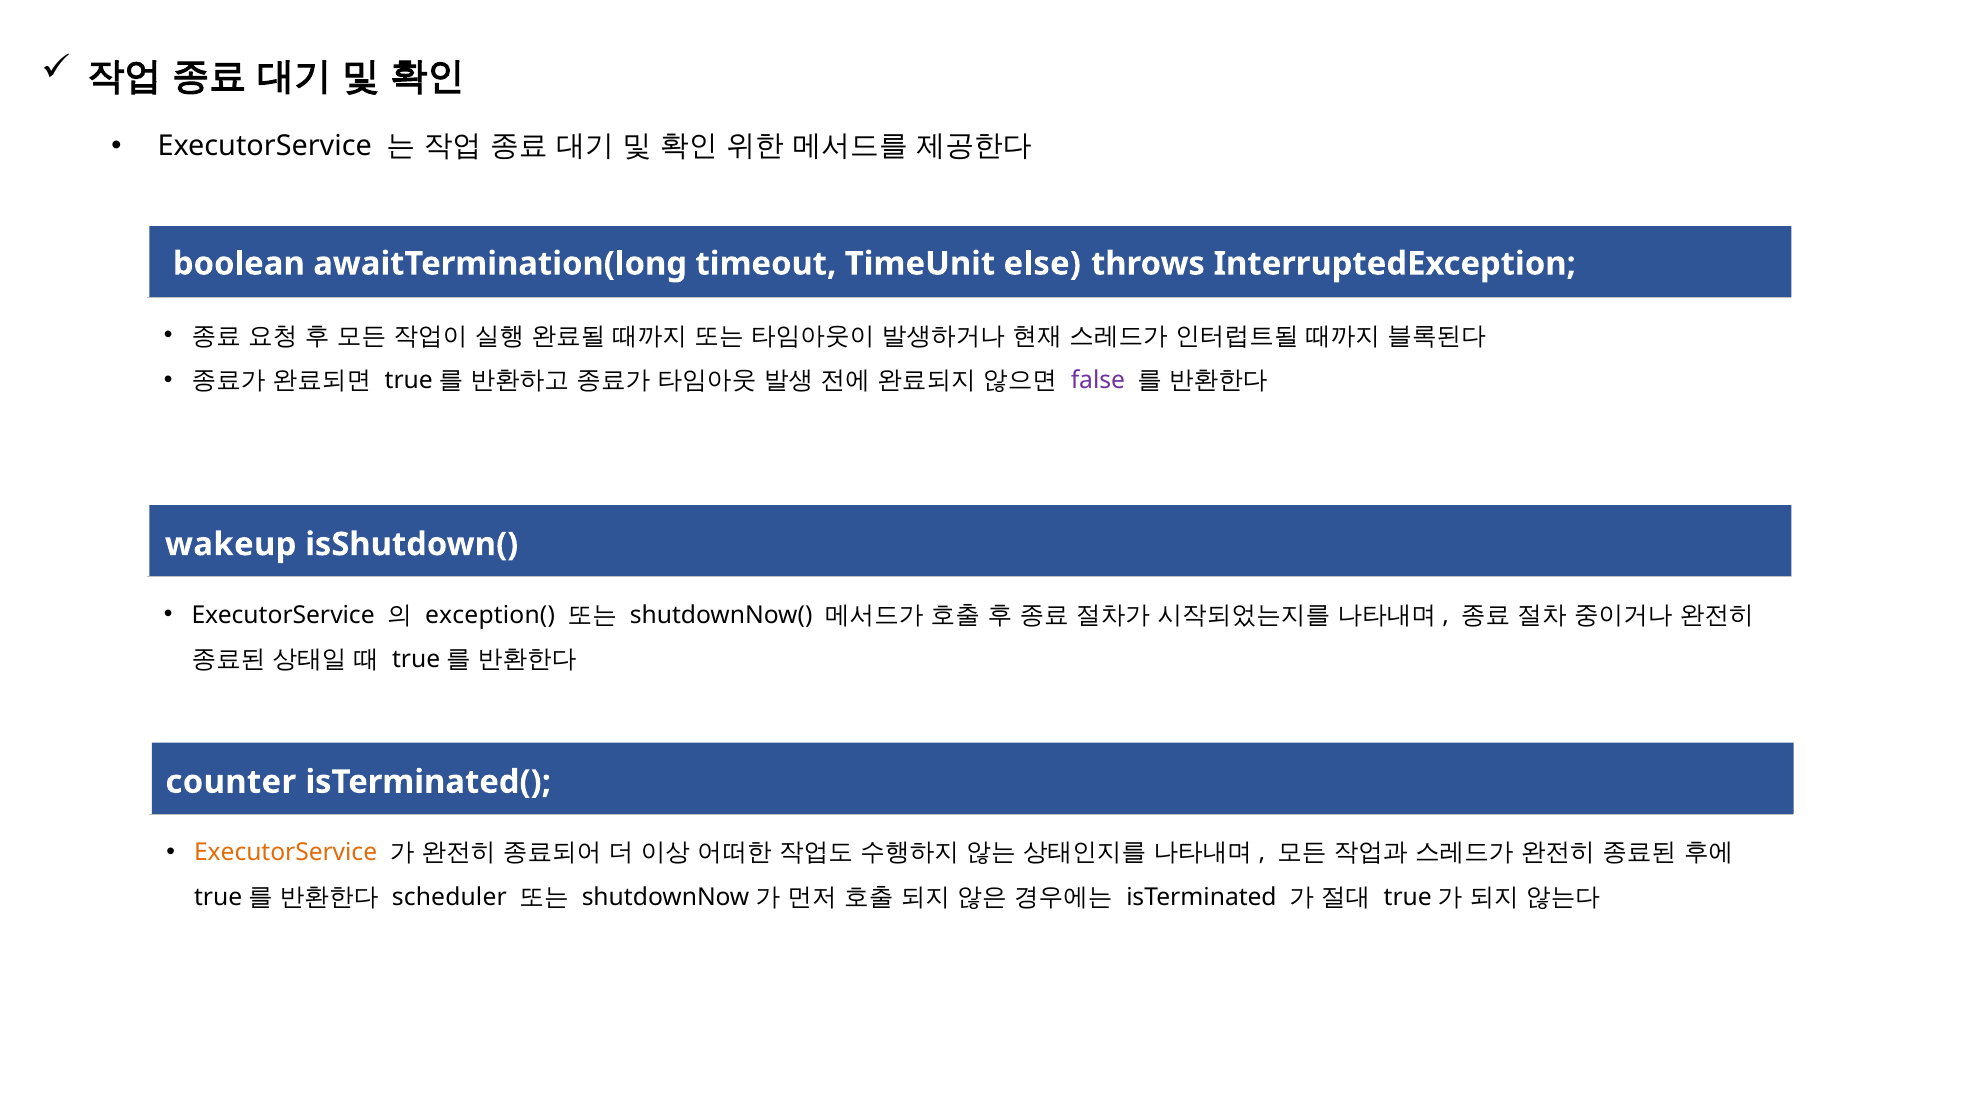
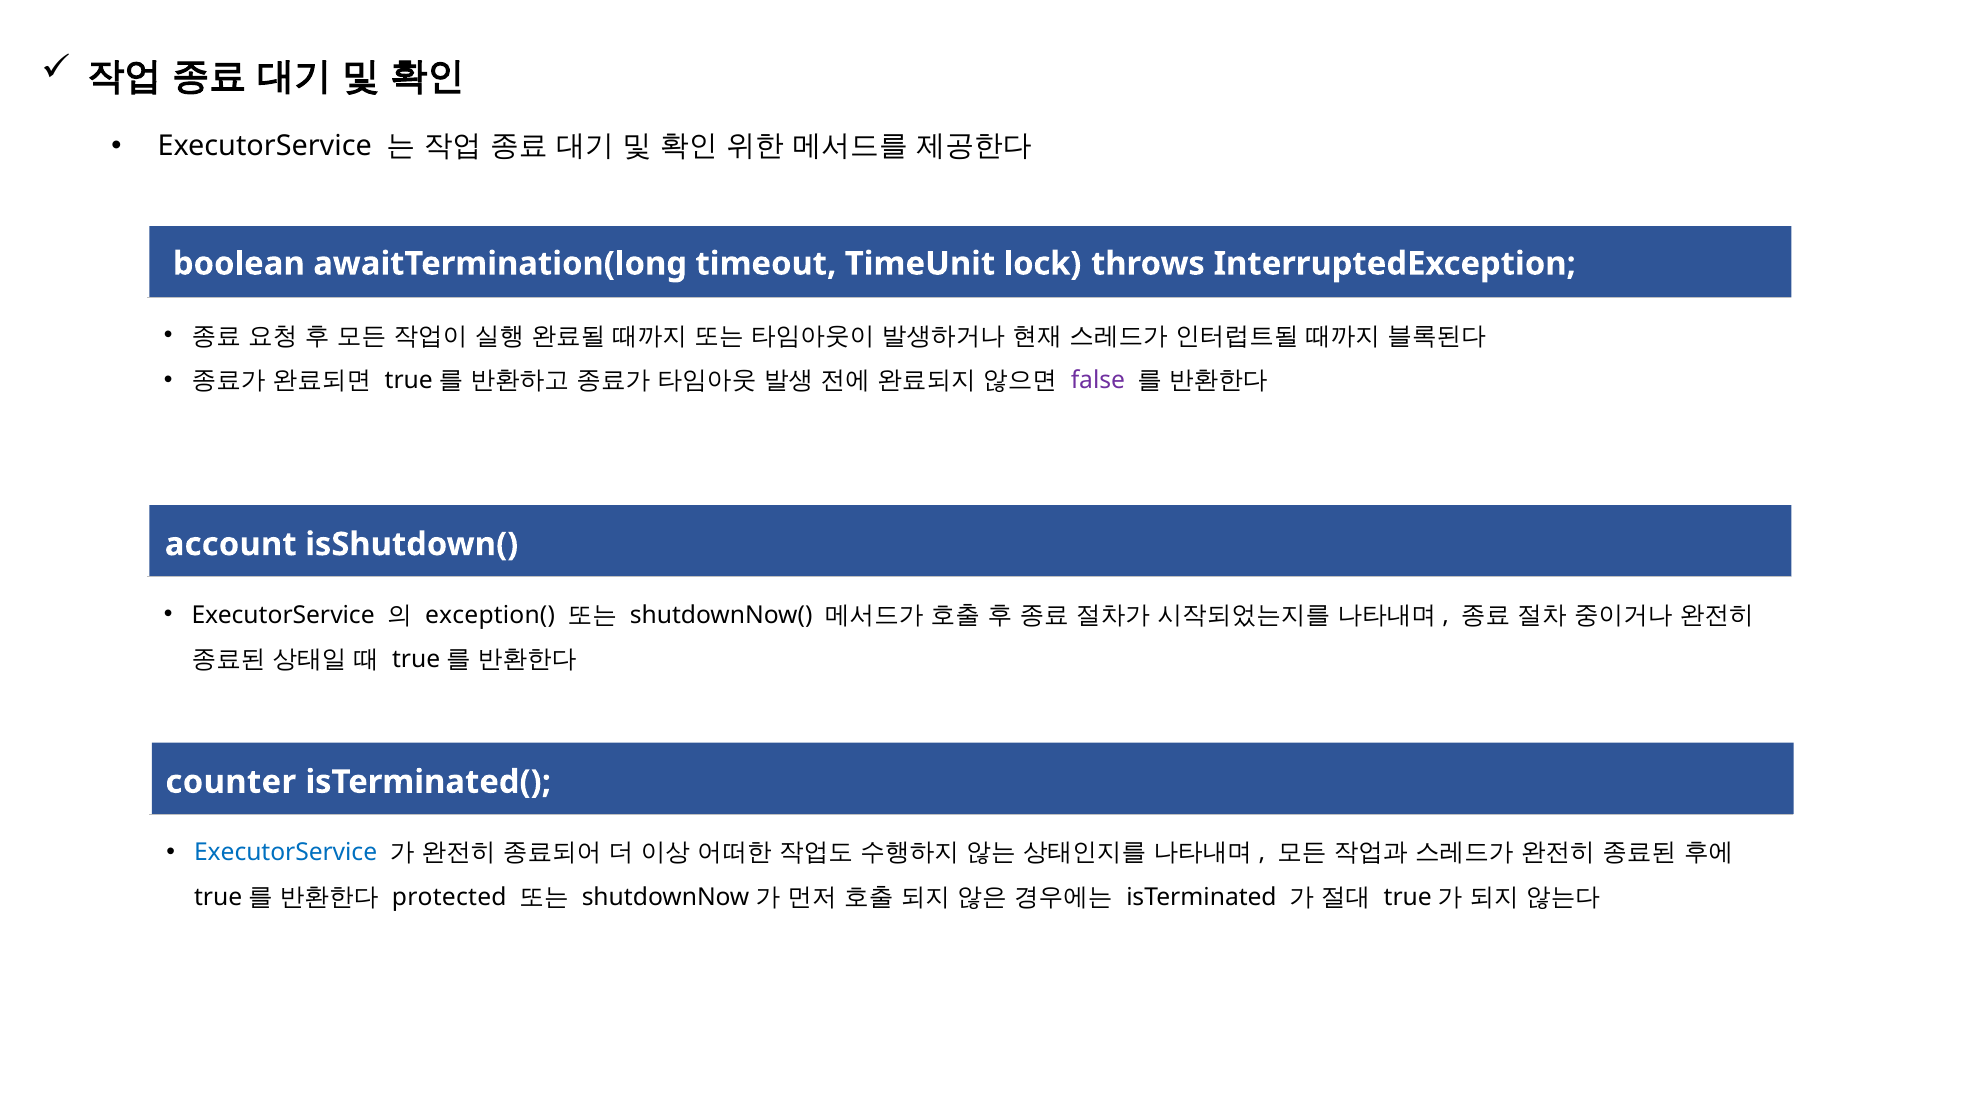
else: else -> lock (1042, 264)
wakeup: wakeup -> account (231, 544)
ExecutorService colour: orange -> blue (286, 853)
scheduler: scheduler -> protected (449, 897)
